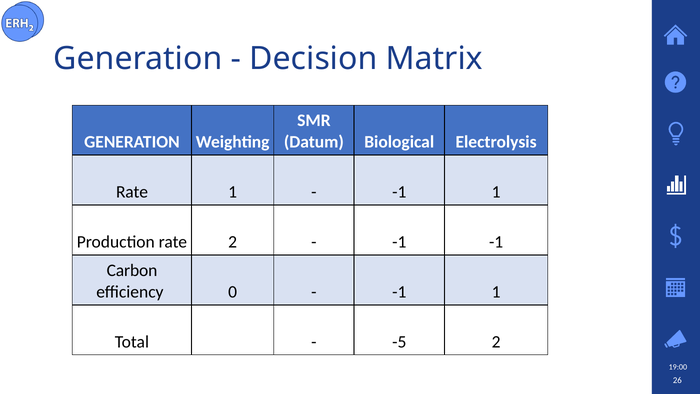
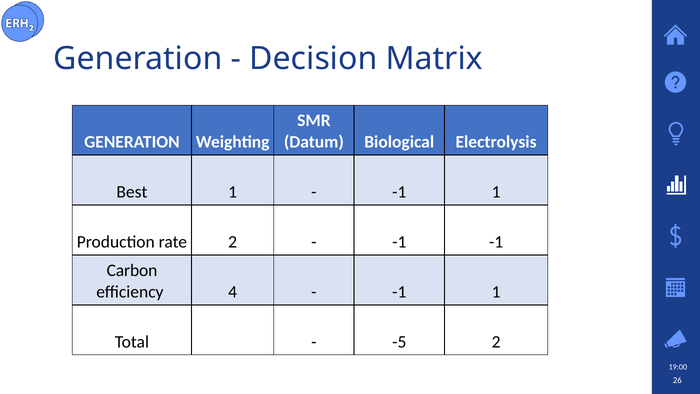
Rate: Rate -> Best (132, 192)
0: 0 -> 4 (233, 292)
